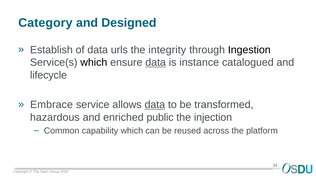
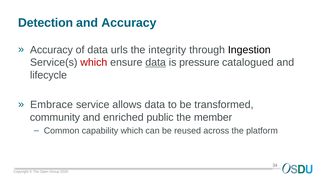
Category: Category -> Detection (46, 23)
and Designed: Designed -> Accuracy (129, 23)
Establish: Establish -> Accuracy (51, 50)
which colour: black -> red (94, 62)
instance: instance -> pressure (199, 62)
data underline: present -> none (155, 105)
hazardous: hazardous -> community (55, 117)
injection: injection -> member (213, 117)
